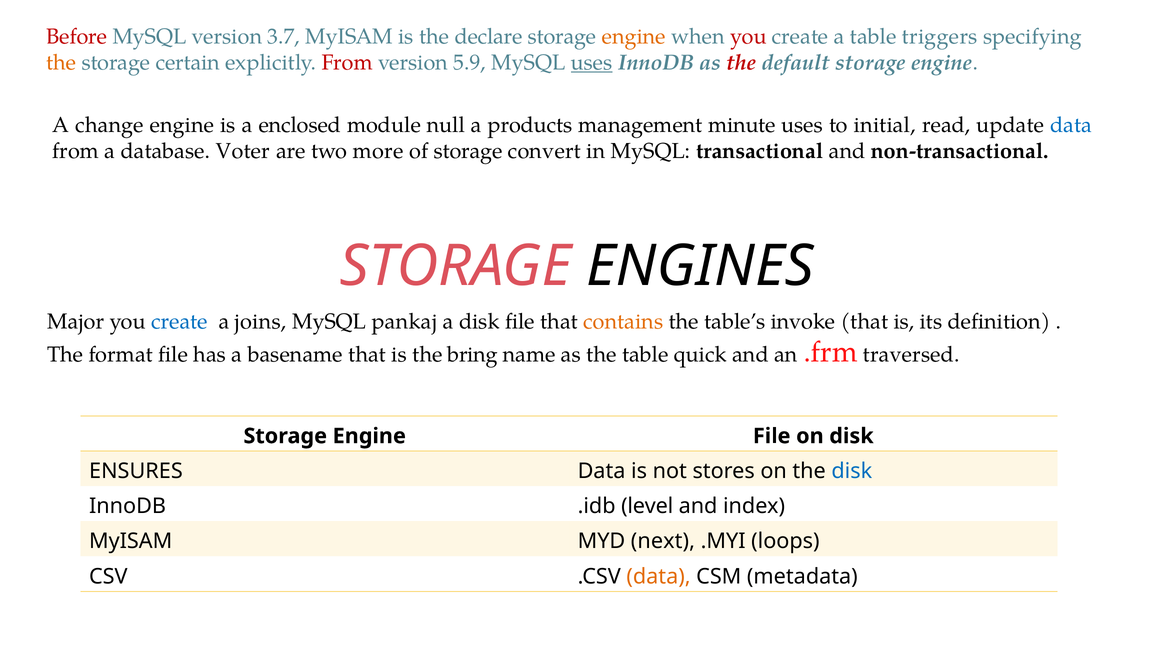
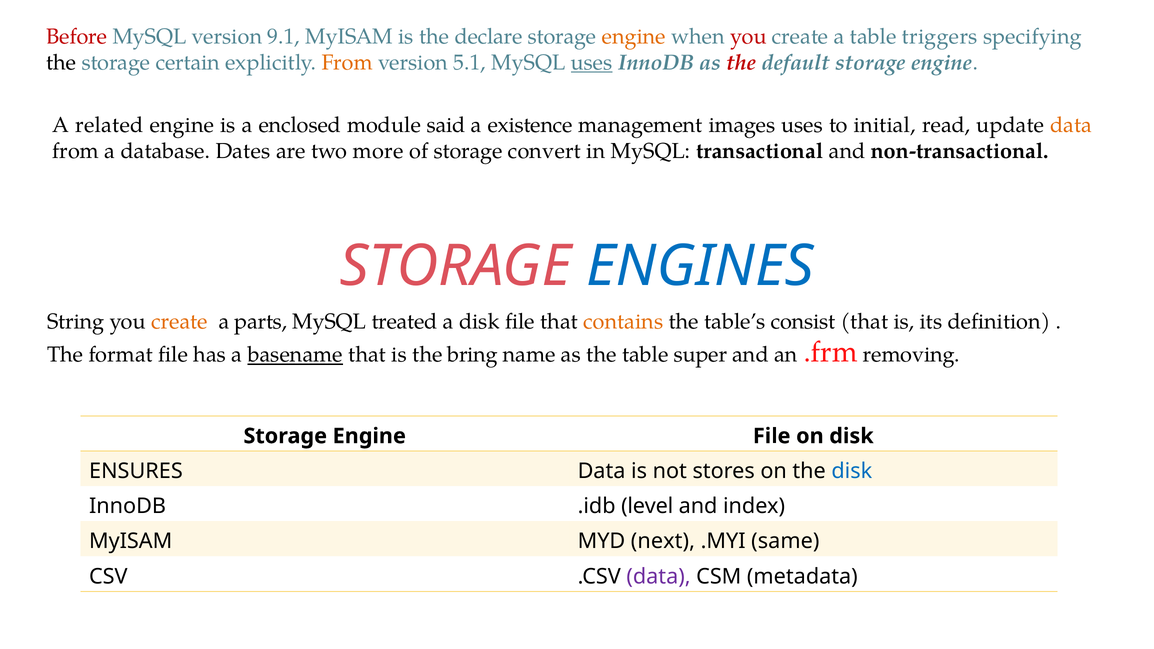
3.7: 3.7 -> 9.1 (284, 37)
the colour: orange -> black (61, 63)
From colour: red -> orange (347, 63)
5.9: 5.9 -> 5.1 (470, 63)
change: change -> related (109, 125)
null: null -> said (446, 125)
products: products -> existence (530, 125)
minute: minute -> images (742, 125)
data colour: blue -> orange (1071, 125)
Voter: Voter -> Dates (243, 151)
ENGINES colour: black -> blue (700, 266)
Major: Major -> String (76, 322)
create colour: blue -> orange (179, 322)
joins: joins -> parts (261, 322)
pankaj: pankaj -> treated (405, 322)
invoke: invoke -> consist (803, 322)
basename underline: none -> present (295, 355)
quick: quick -> super (700, 355)
traversed: traversed -> removing (911, 355)
loops: loops -> same (785, 541)
data colour: orange -> purple (659, 577)
